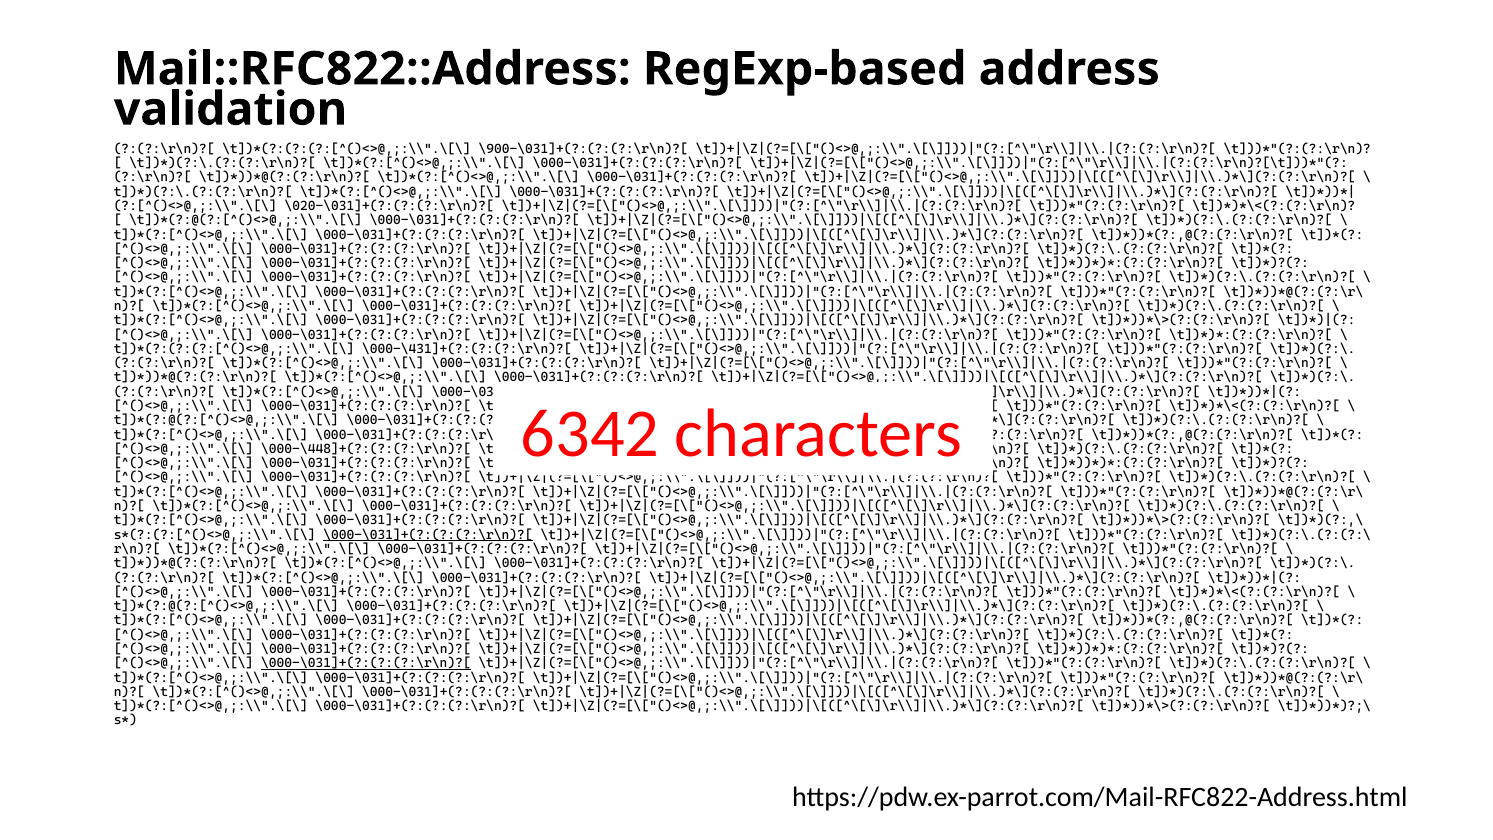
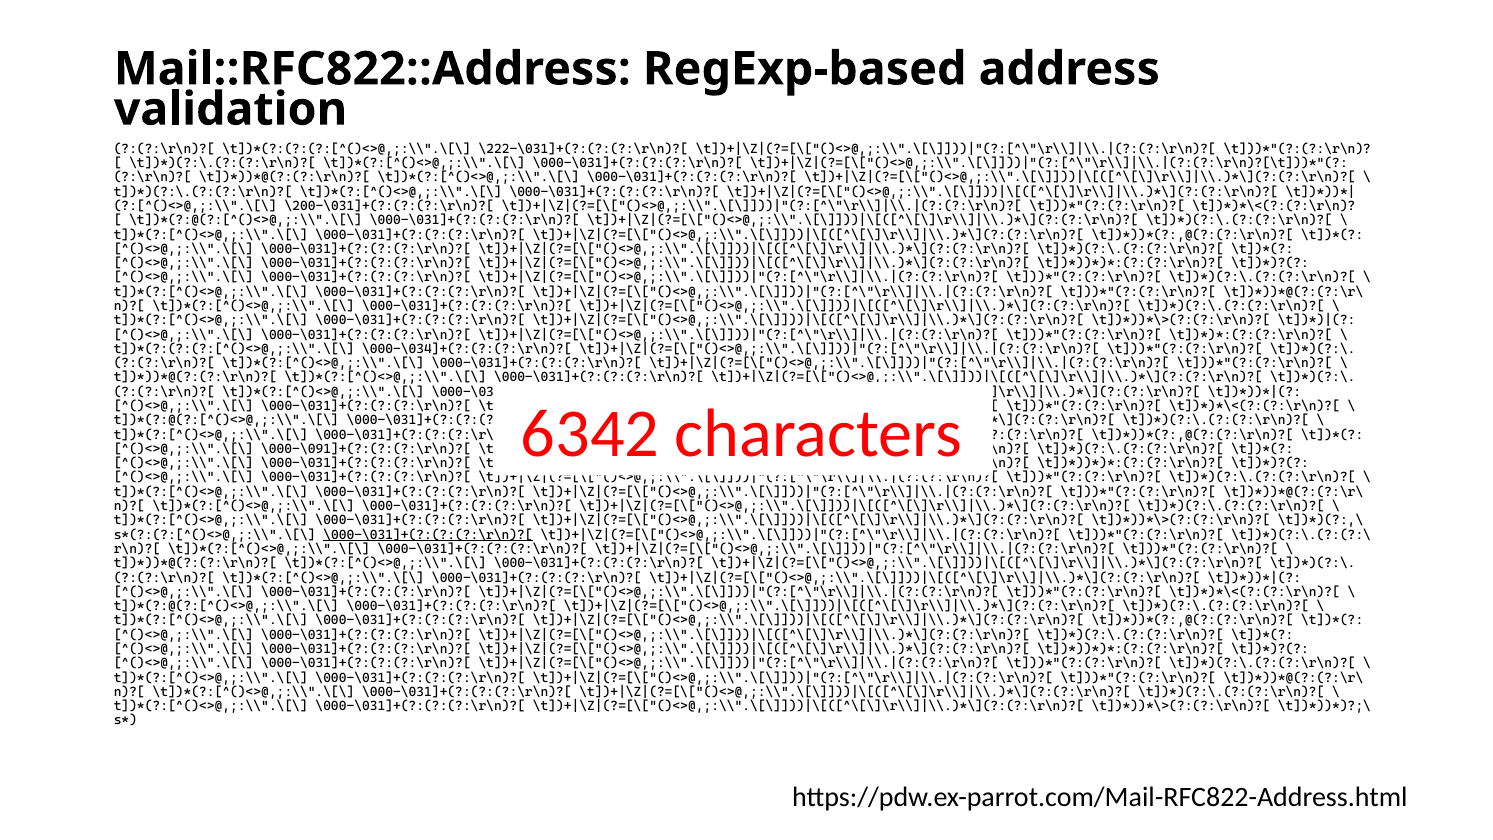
\900-\031]+(?:(?:(?:\r\n)?[: \900-\031]+(?:(?:(?:\r\n)?[ -> \222-\031]+(?:(?:(?:\r\n)?[ (583, 149)
\020-\031]+(?:(?:(?:\r\n)?[: \020-\031]+(?:(?:(?:\r\n)?[ -> \200-\031]+(?:(?:(?:\r\n)?[ (389, 206)
\000-\431]+(?:(?:(?:\r\n)?[: \000-\431]+(?:(?:(?:\r\n)?[ -> \000-\034]+(?:(?:(?:\r\n)?[ (467, 349)
\000-\448]+(?:(?:(?:\r\n)?[: \000-\448]+(?:(?:(?:\r\n)?[ -> \000-\091]+(?:(?:(?:\r\n)?[ (366, 449)
\000-\031]+(?:(?:(?:\r\n)?[ underline: present -> none (366, 663)
